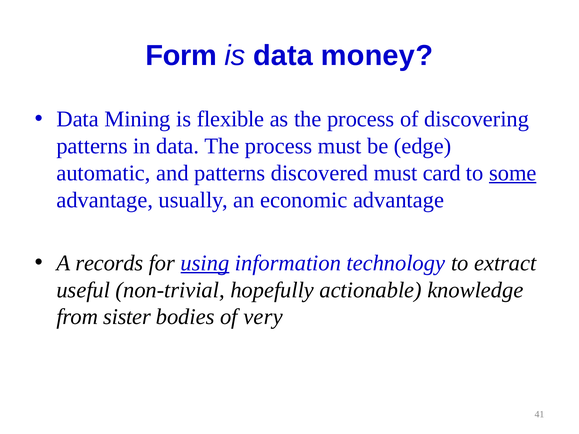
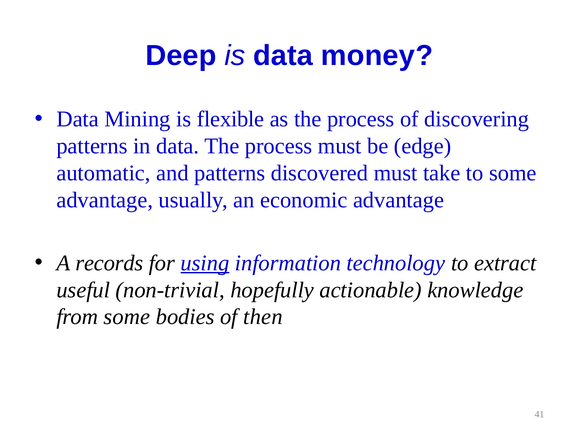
Form: Form -> Deep (181, 56)
card: card -> take (442, 173)
some underline: present -> none (513, 173)
from sister: sister -> some (127, 317)
very: very -> then (263, 317)
